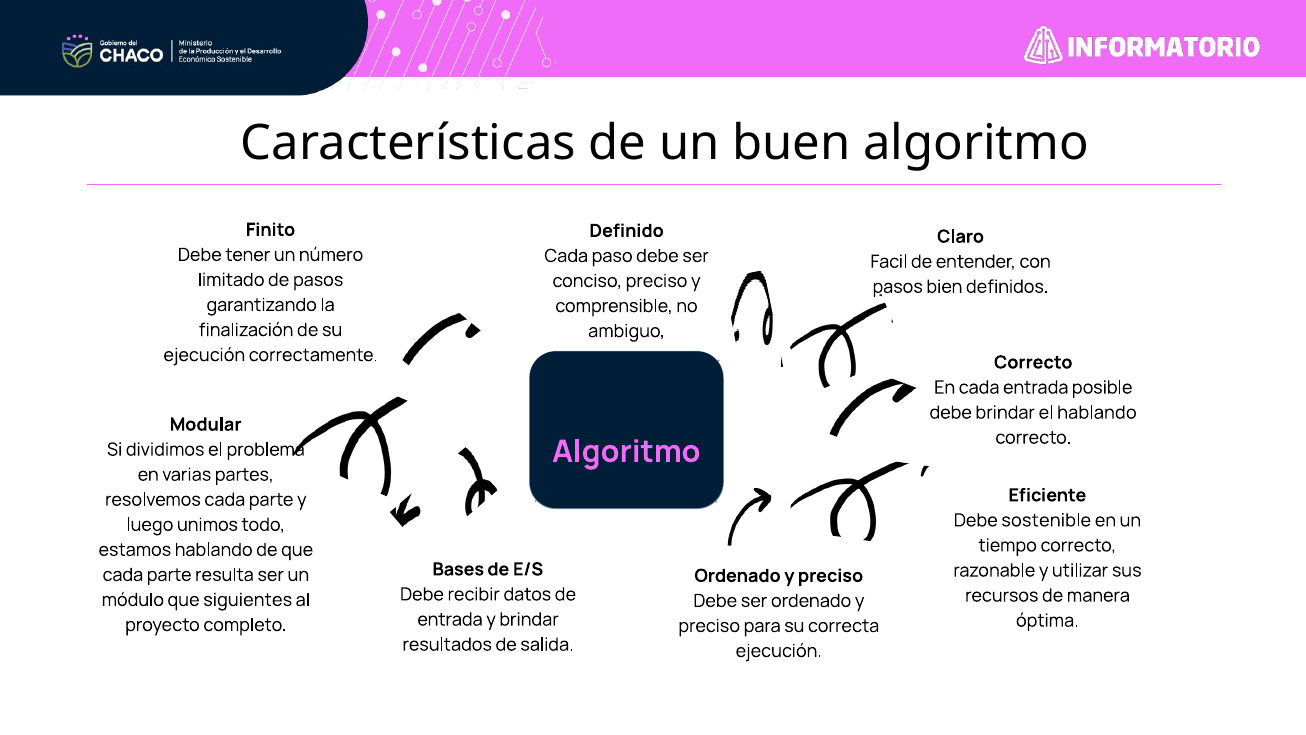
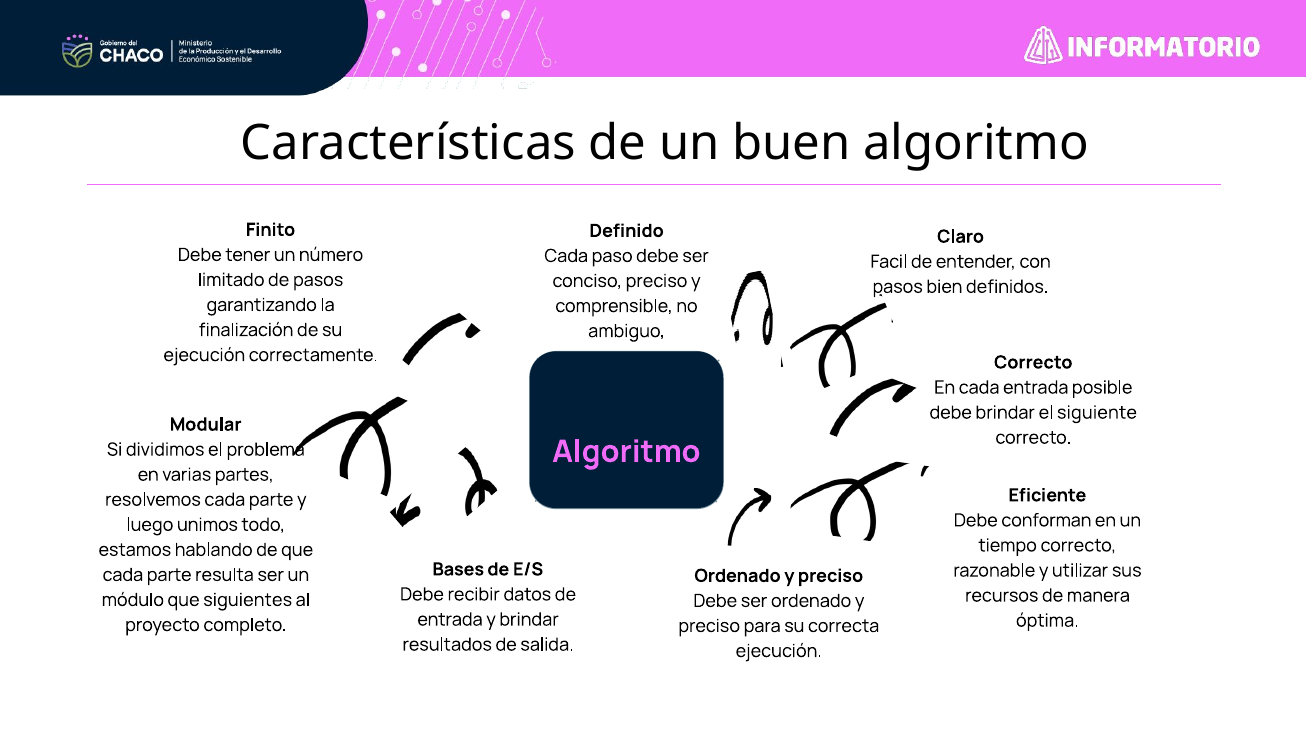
el hablando: hablando -> siguiente (1097, 412)
sostenible: sostenible -> conforman (1046, 520)
